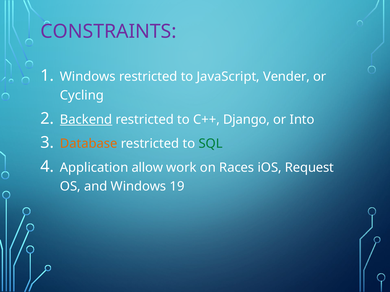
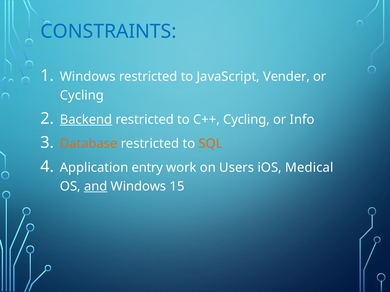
CONSTRAINTS colour: purple -> blue (109, 31)
C++ Django: Django -> Cycling (246, 120)
Into: Into -> Info (302, 120)
SQL colour: green -> orange (211, 144)
allow: allow -> entry (147, 168)
Races: Races -> Users (237, 168)
Request: Request -> Medical (309, 168)
and underline: none -> present (96, 187)
19: 19 -> 15 (177, 187)
